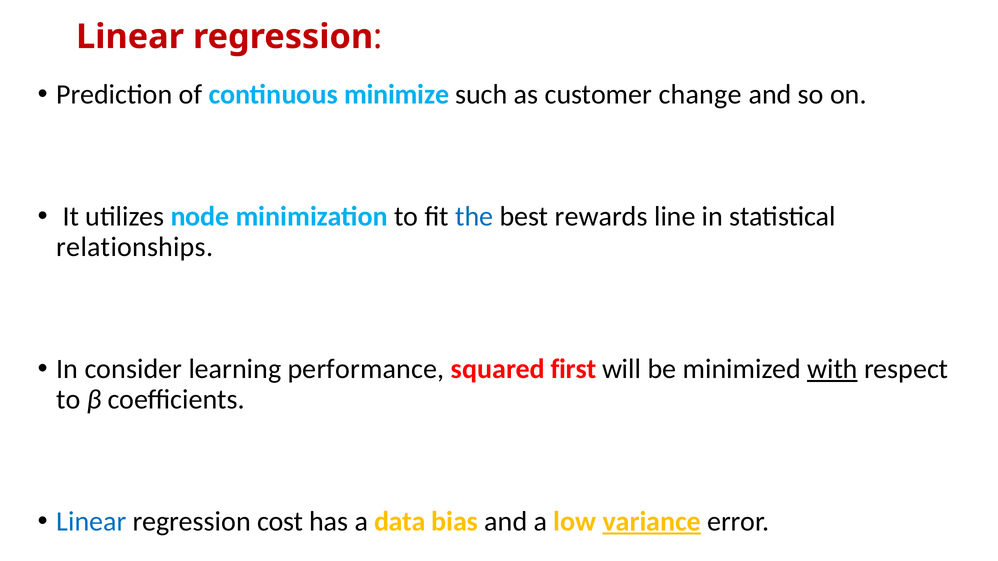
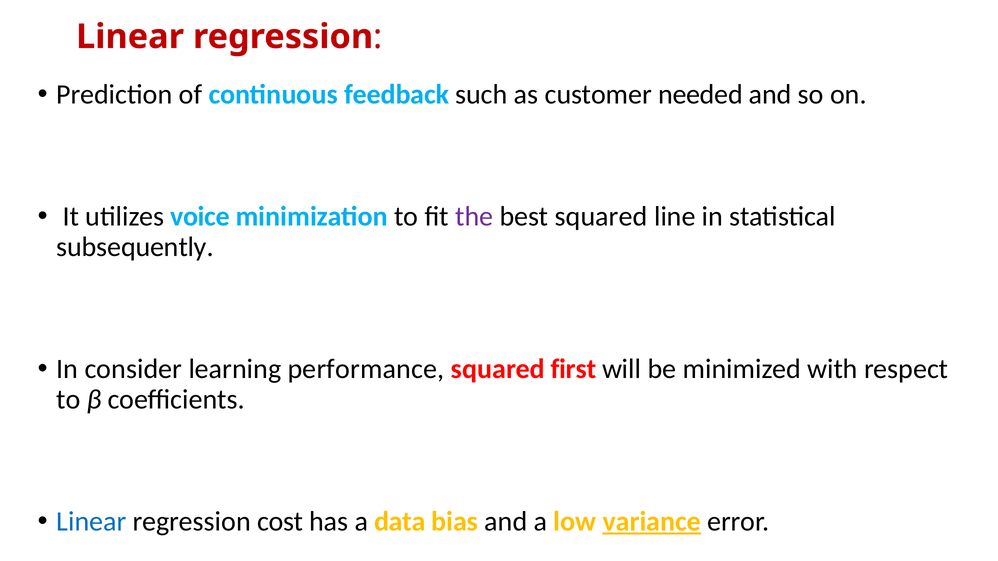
minimize: minimize -> feedback (397, 94)
change: change -> needed (701, 94)
node: node -> voice (200, 217)
the colour: blue -> purple (474, 217)
best rewards: rewards -> squared (601, 217)
relationships: relationships -> subsequently (135, 247)
with underline: present -> none (832, 369)
